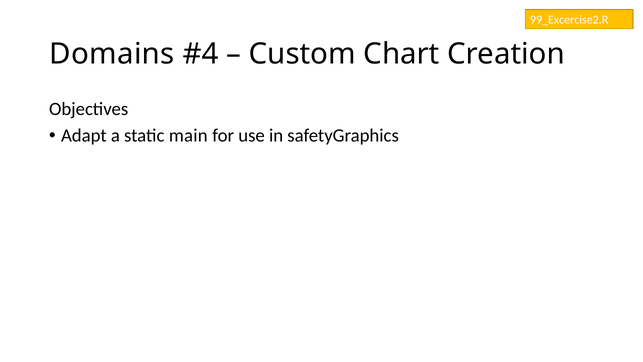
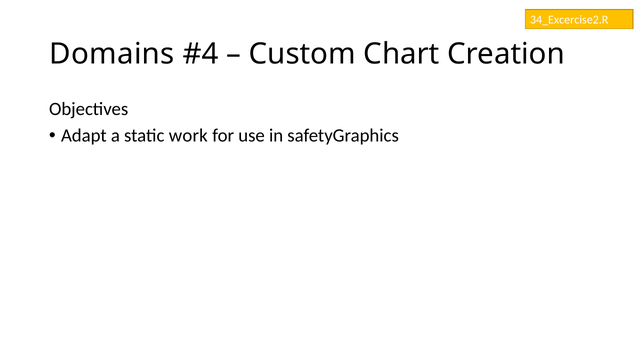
99_Excercise2.R: 99_Excercise2.R -> 34_Excercise2.R (569, 20)
main: main -> work (188, 136)
